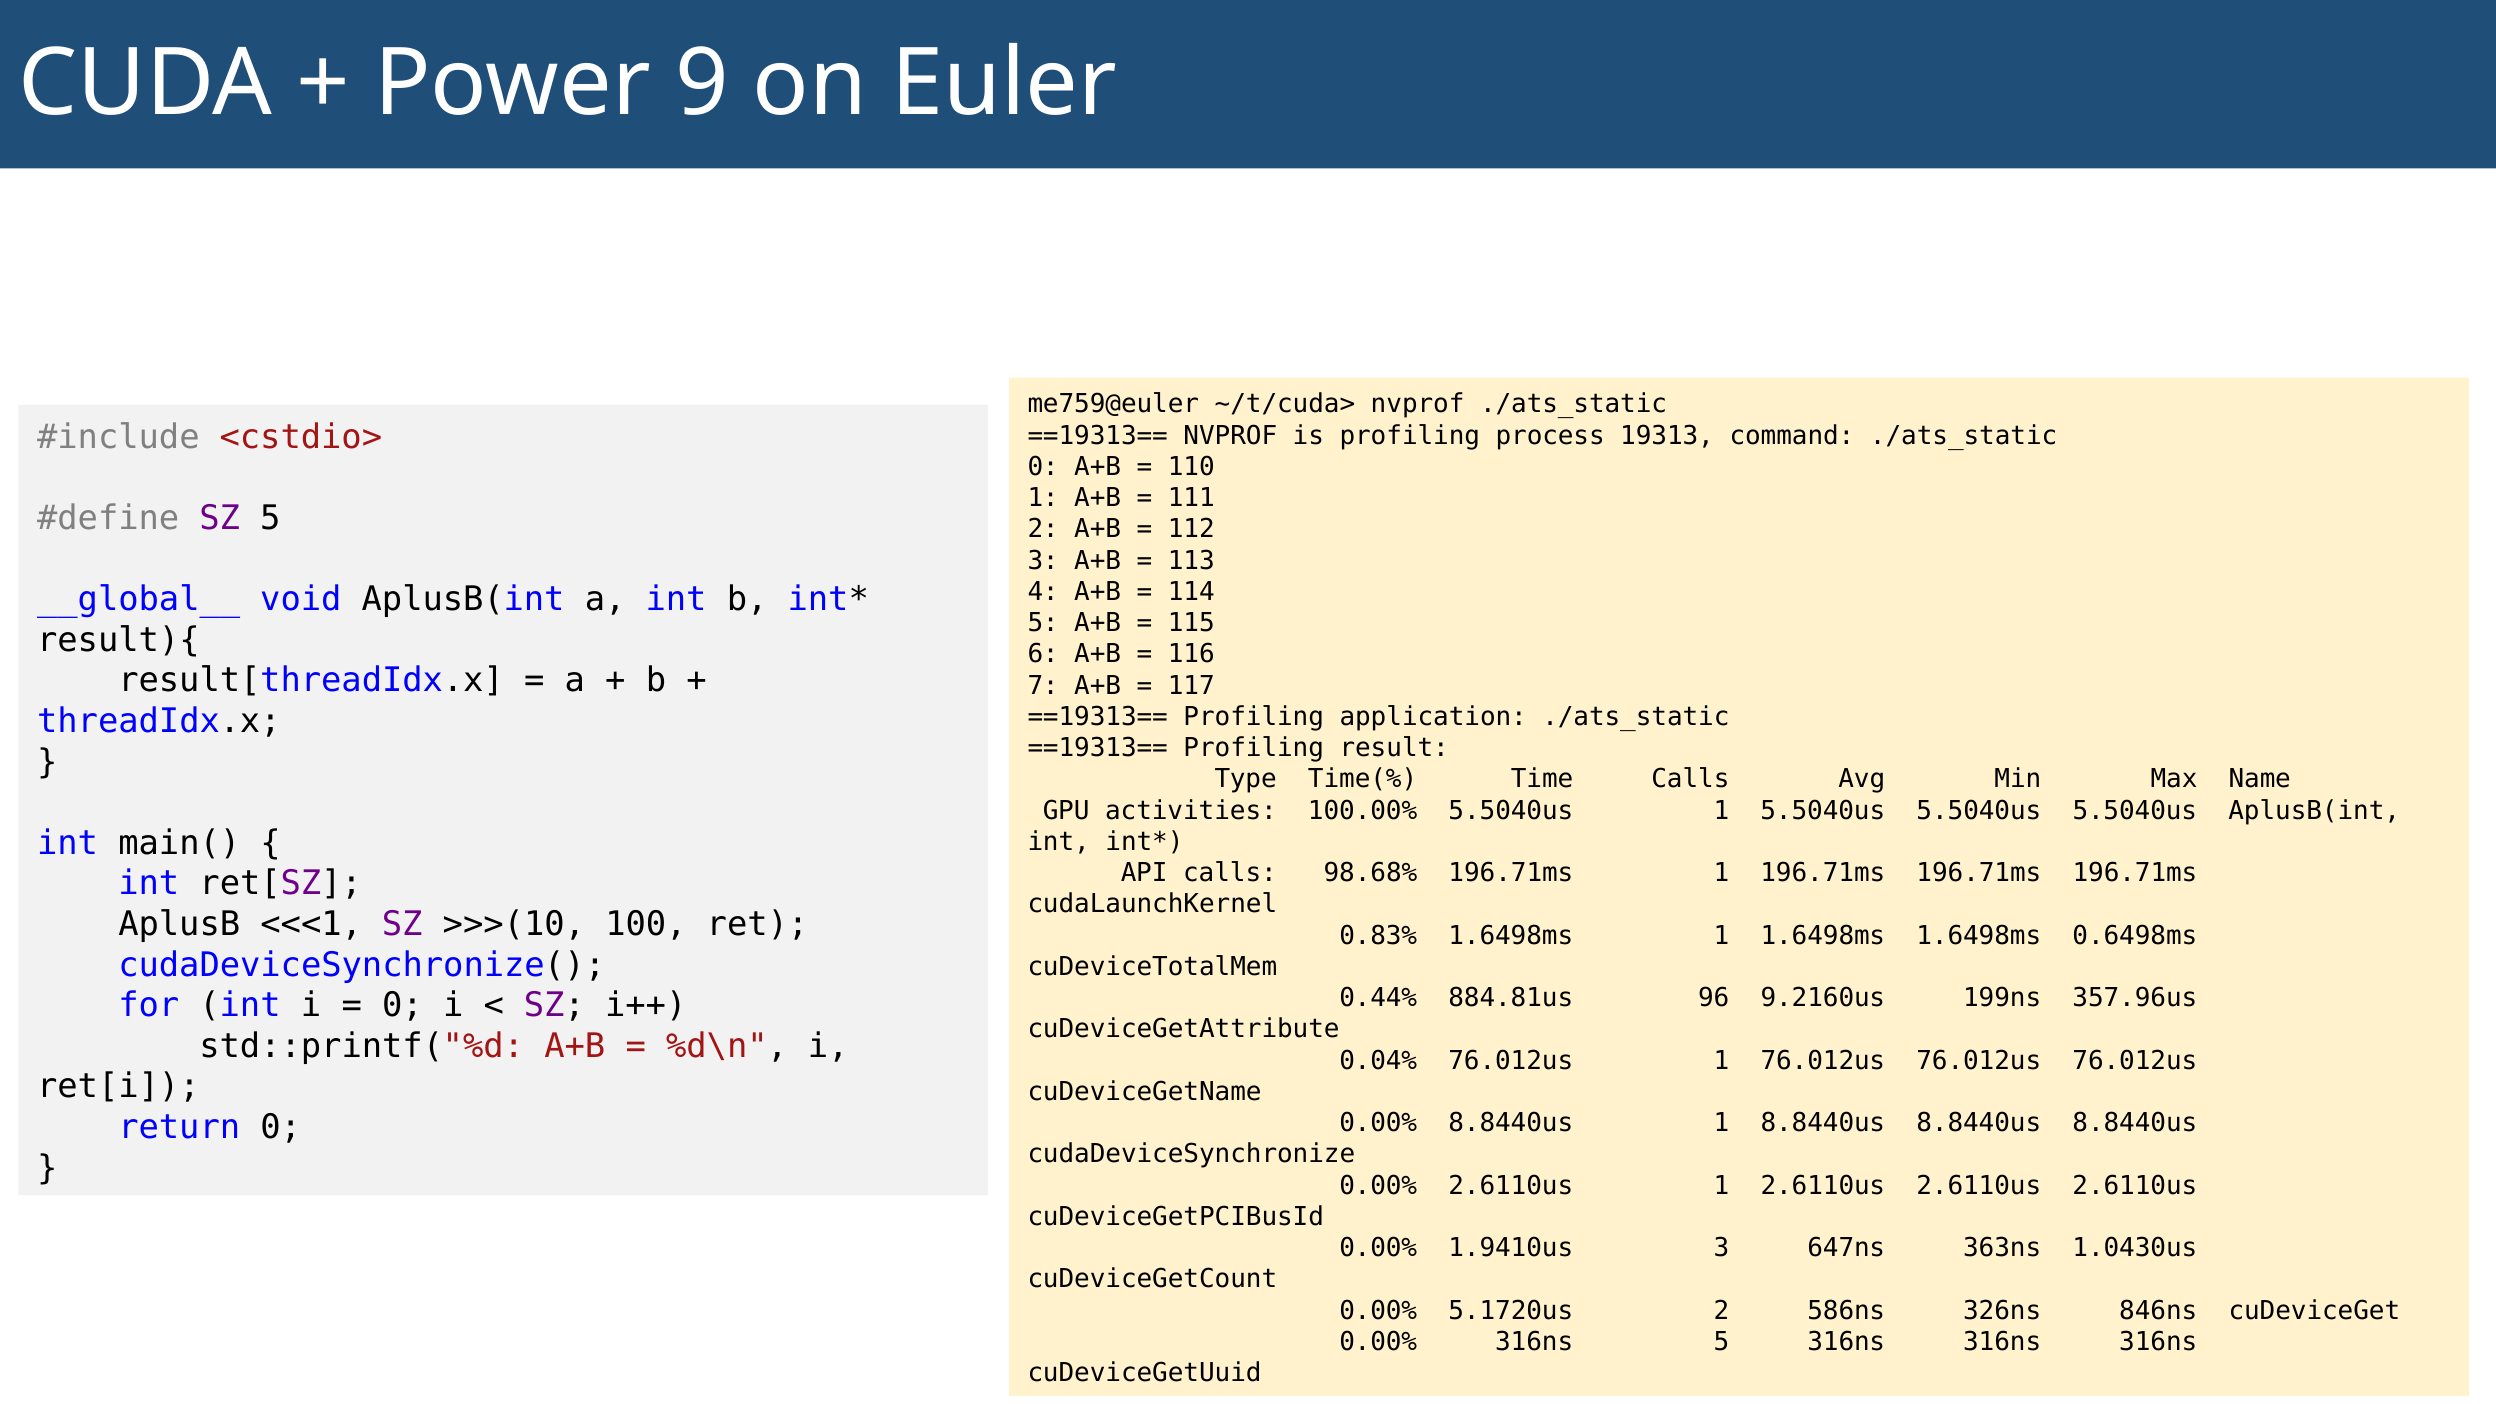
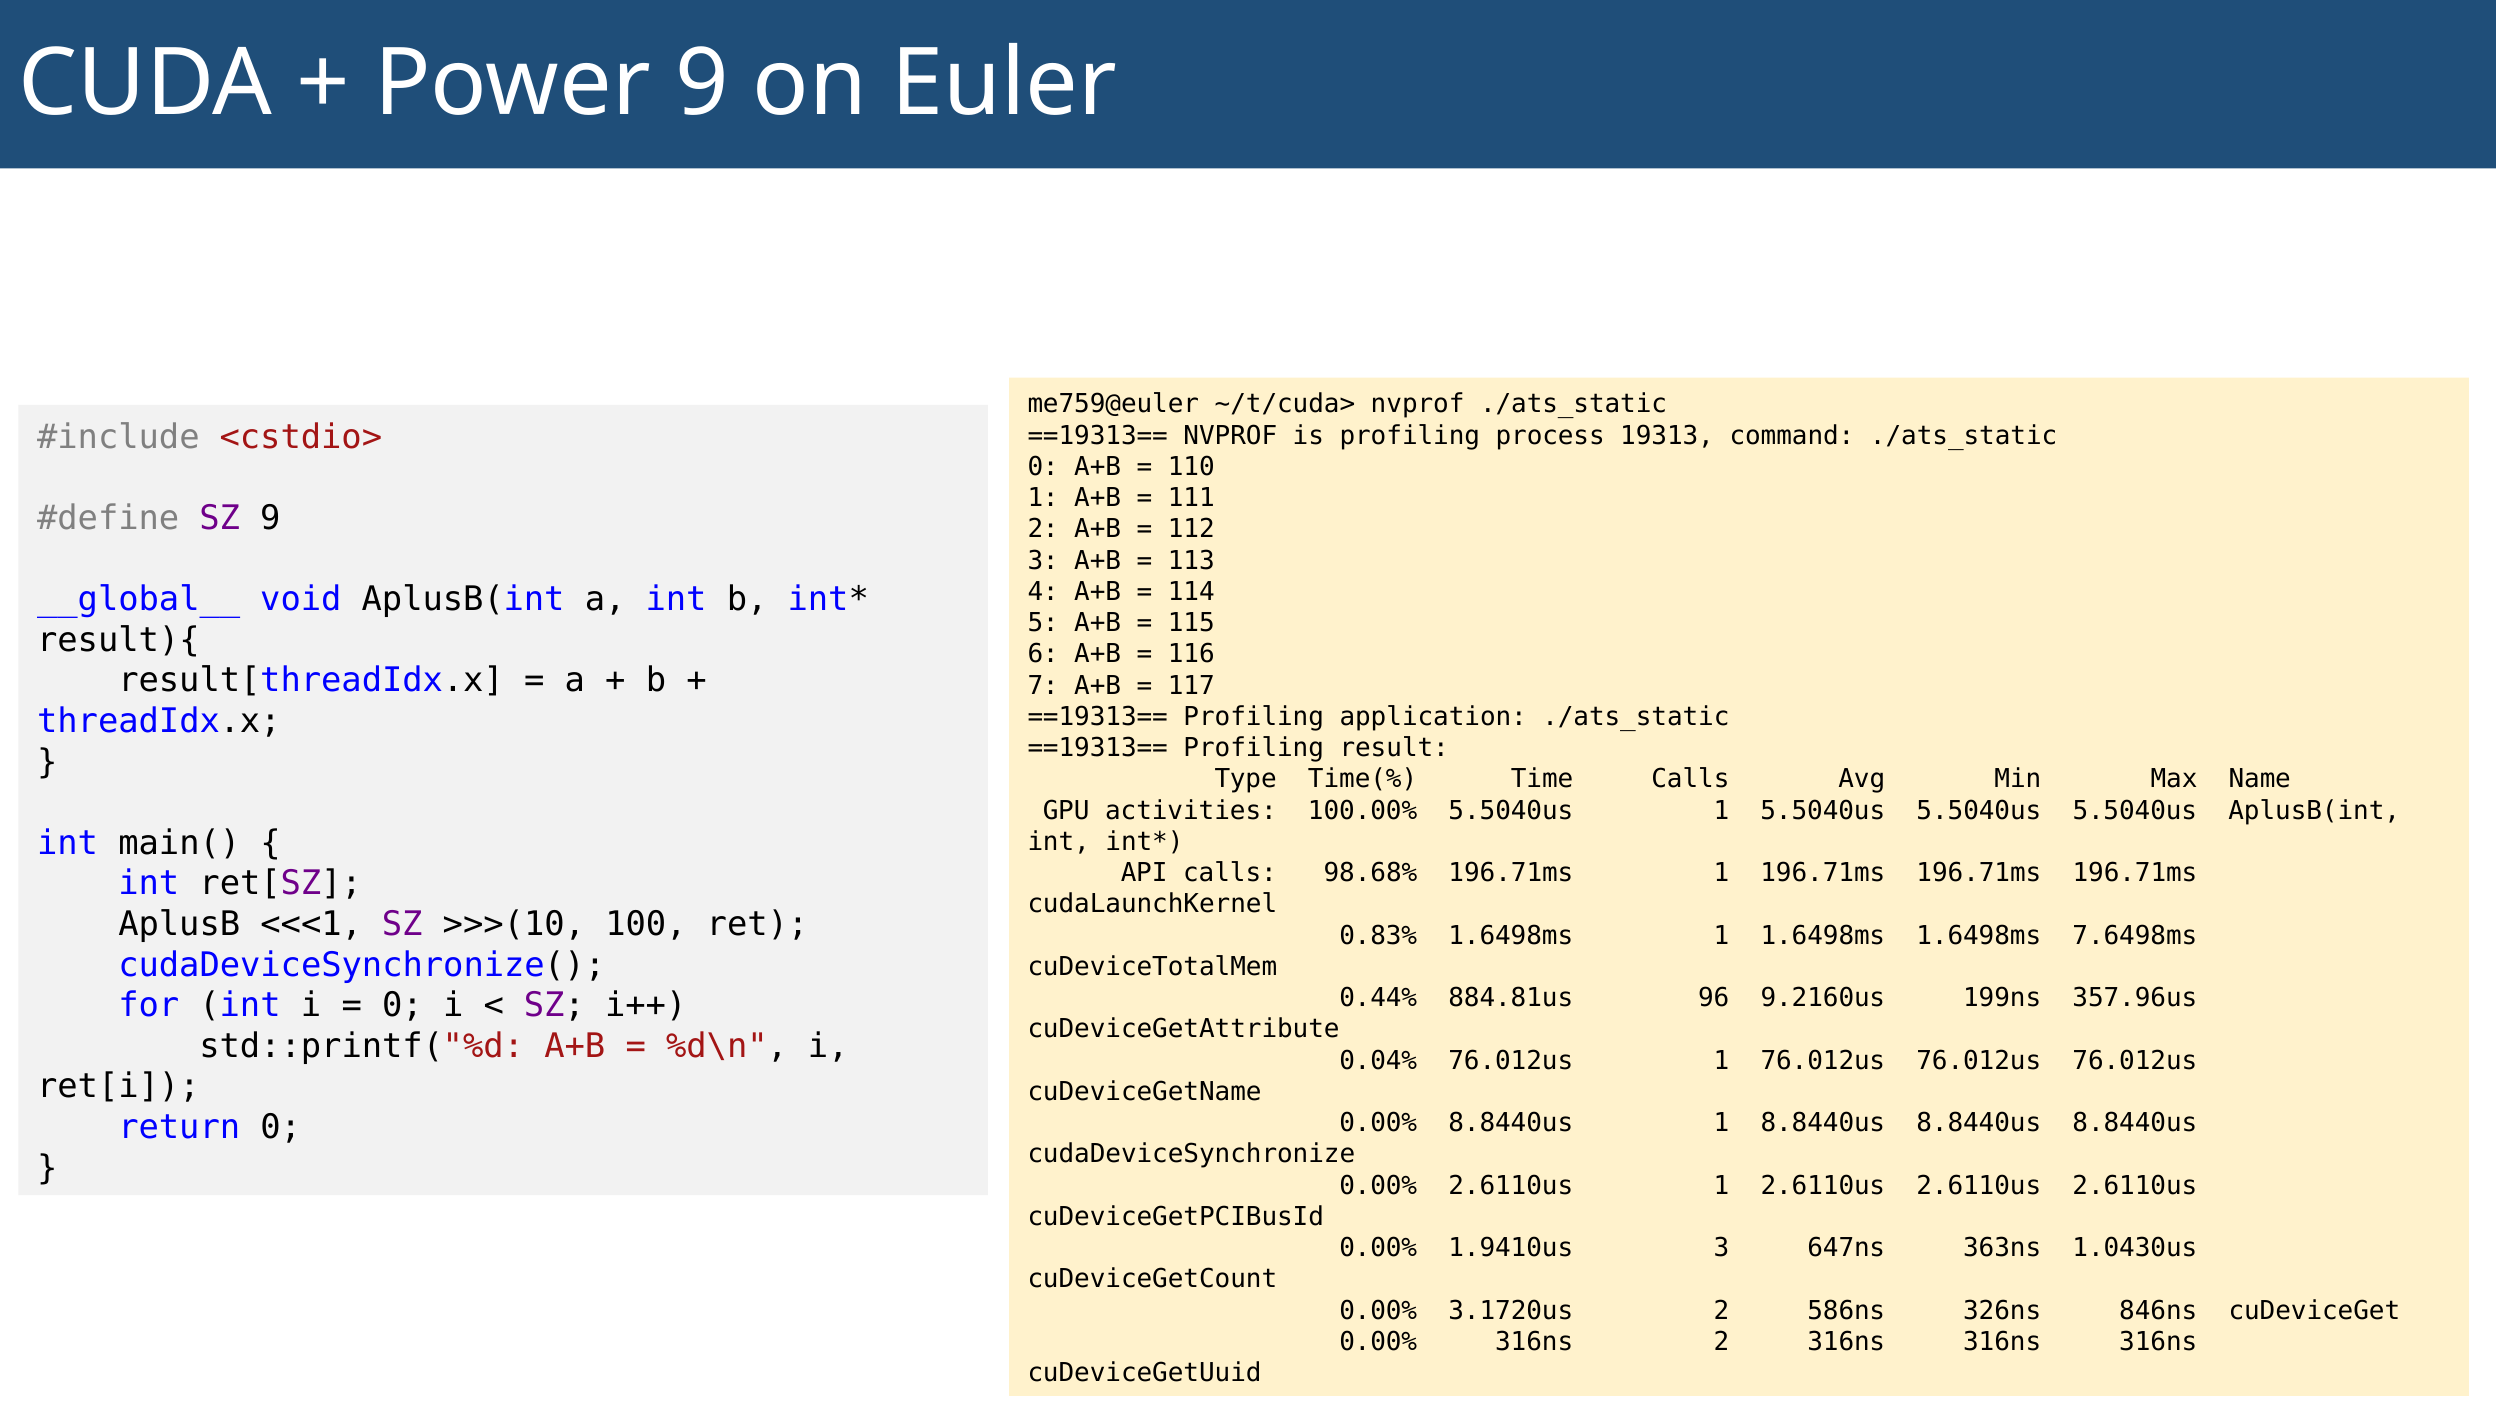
SZ 5: 5 -> 9 (270, 518)
0.6498ms: 0.6498ms -> 7.6498ms (2135, 935)
5.1720us: 5.1720us -> 3.1720us (1511, 1310)
316ns 5: 5 -> 2 (1722, 1342)
